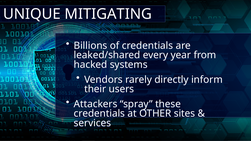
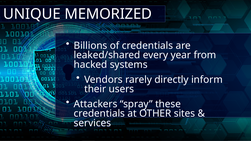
MITIGATING: MITIGATING -> MEMORIZED (108, 14)
